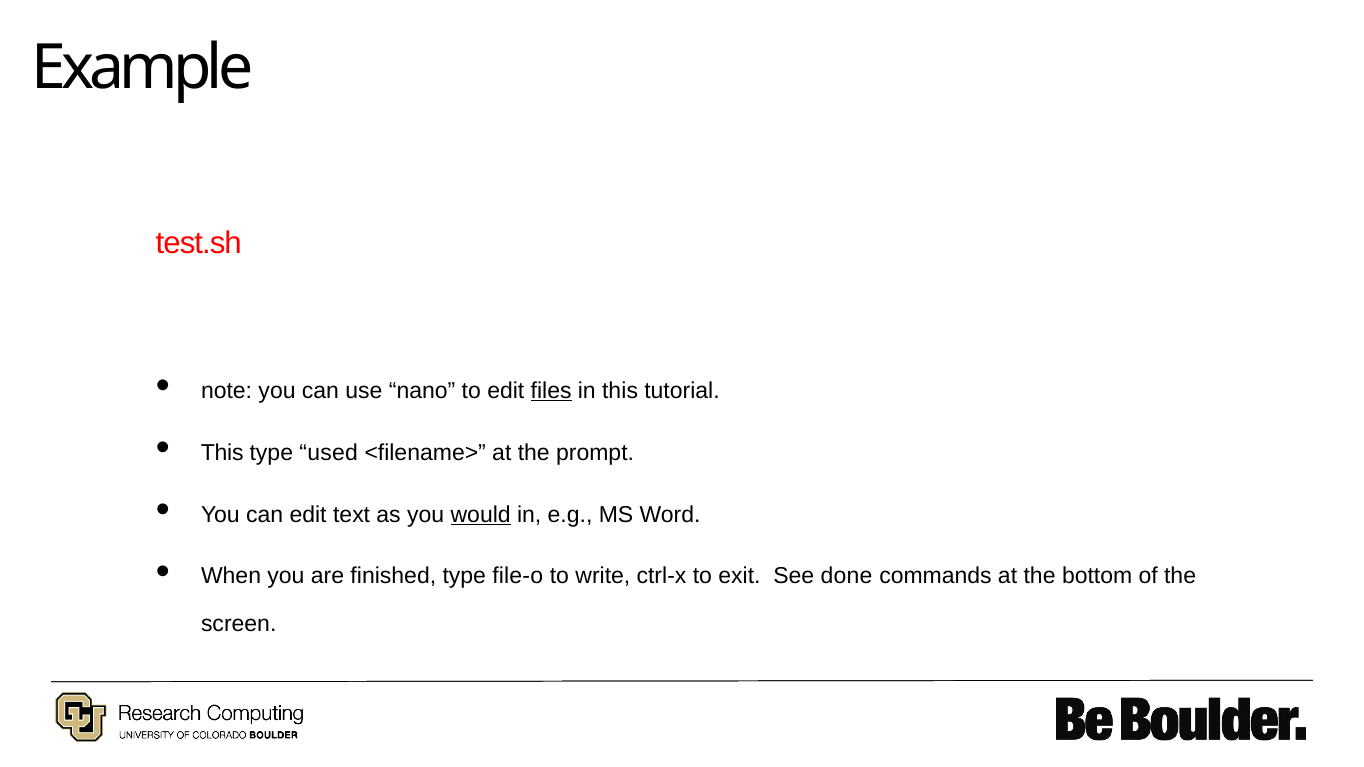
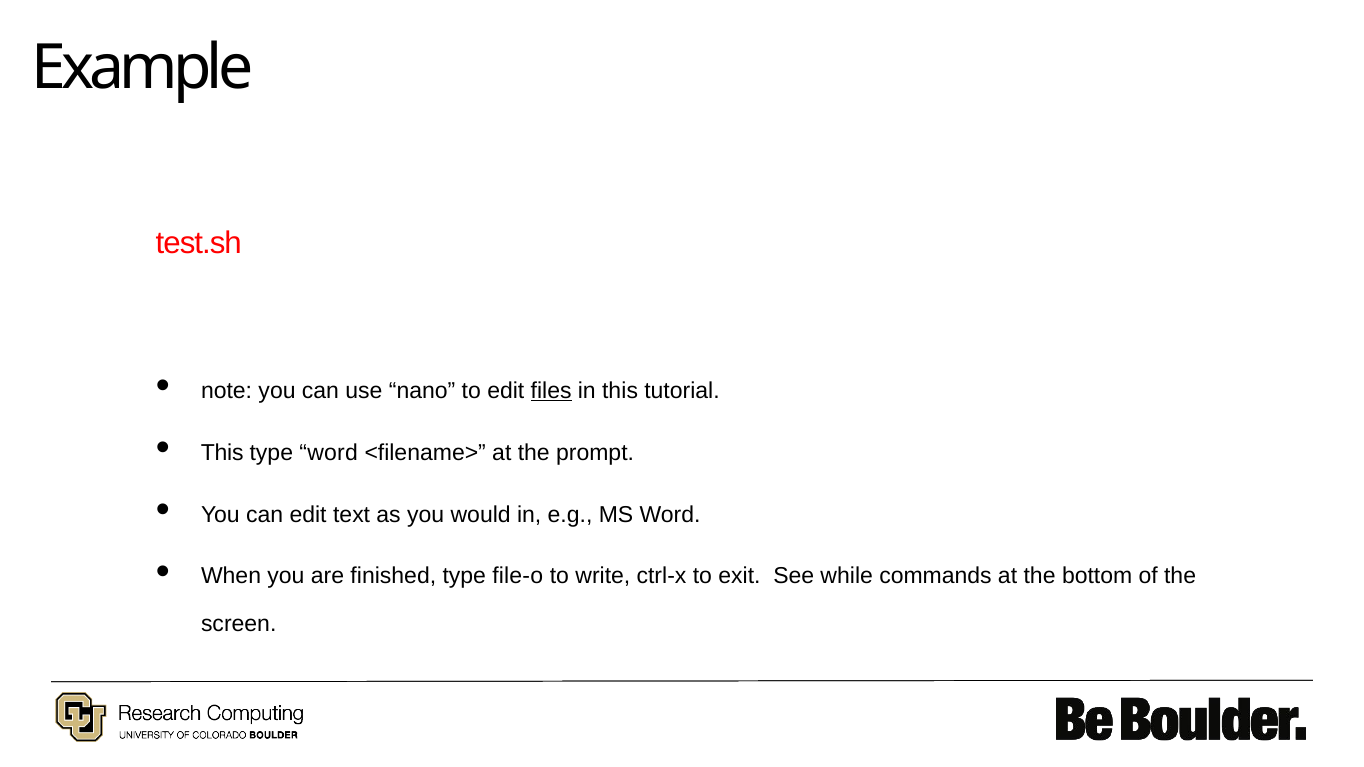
type used: used -> word (329, 453)
would underline: present -> none (481, 515)
done: done -> while (847, 577)
